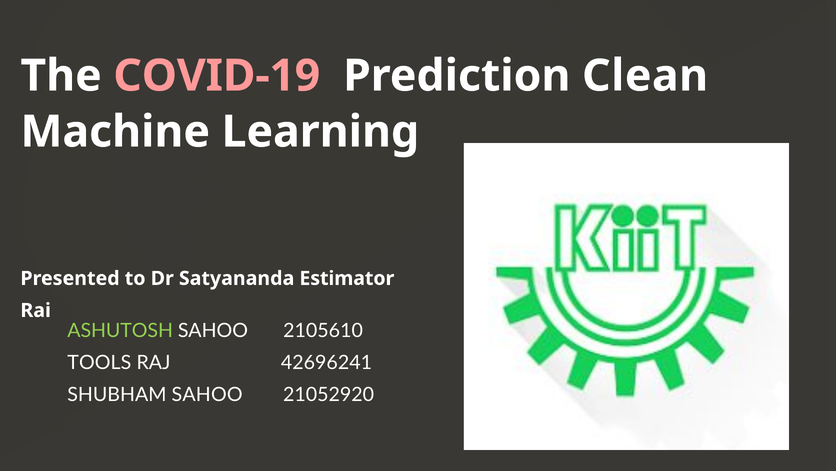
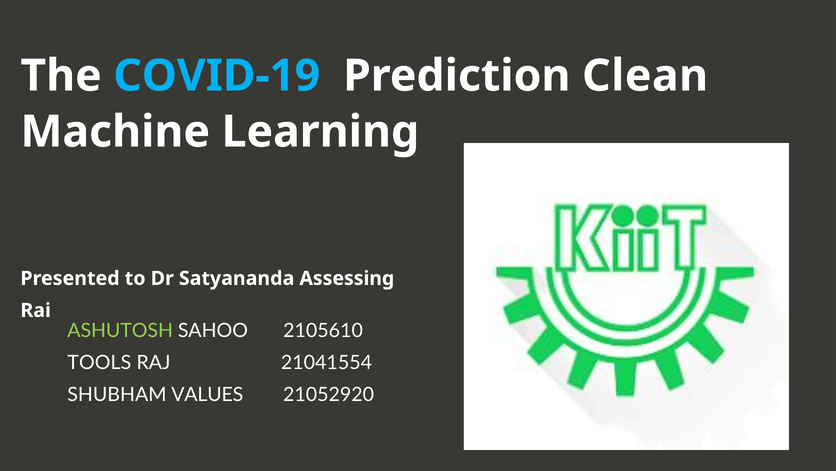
COVID-19 colour: pink -> light blue (217, 76)
Estimator: Estimator -> Assessing (347, 278)
42696241: 42696241 -> 21041554 (326, 362)
SHUBHAM SAHOO: SAHOO -> VALUES (207, 394)
